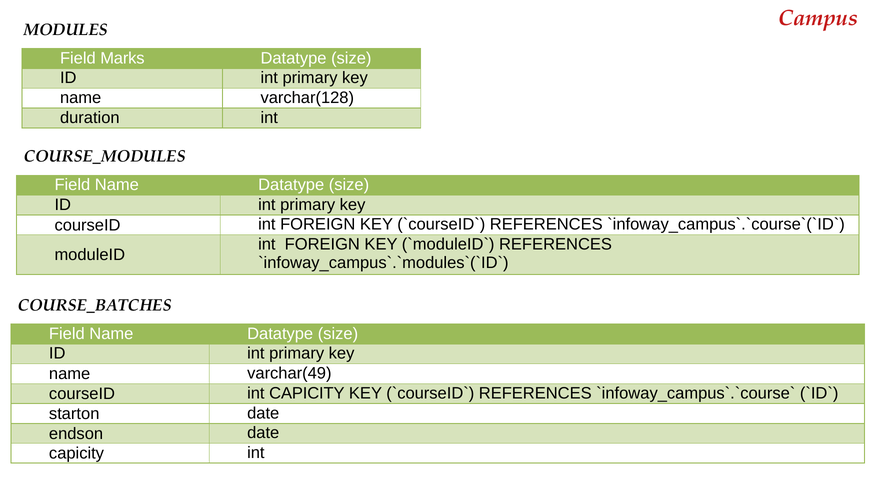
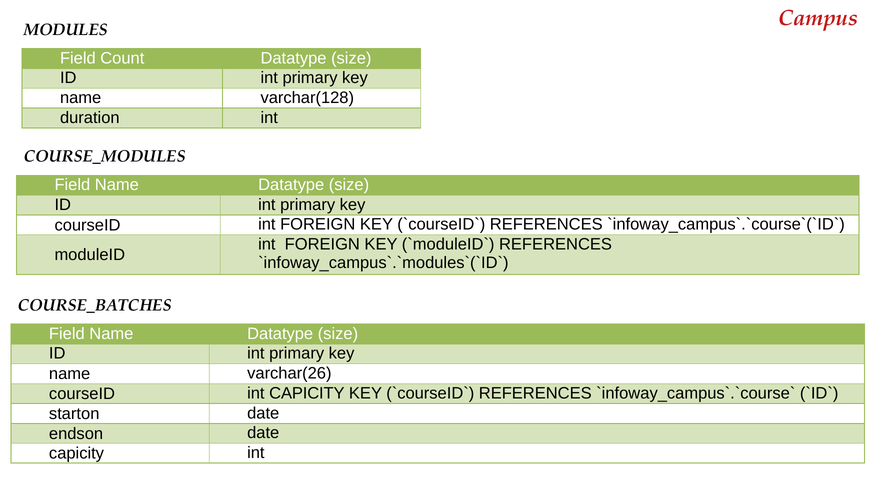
Marks: Marks -> Count (122, 58)
varchar(49: varchar(49 -> varchar(26 (289, 373)
